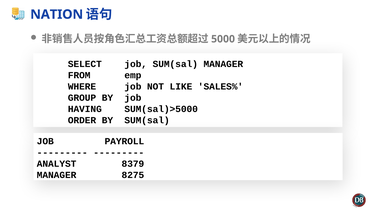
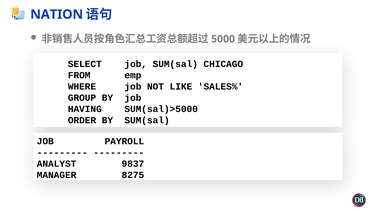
SUM(sal MANAGER: MANAGER -> CHICAGO (223, 64)
8379: 8379 -> 9837 (133, 164)
